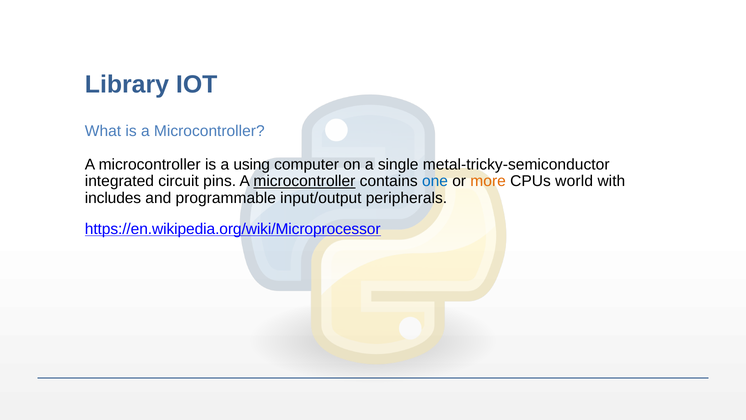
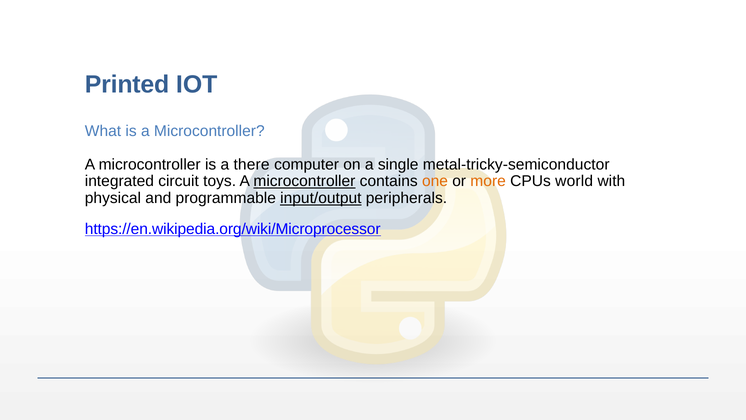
Library: Library -> Printed (127, 84)
using: using -> there (252, 164)
pins: pins -> toys (220, 181)
one colour: blue -> orange (435, 181)
includes: includes -> physical (113, 198)
input/output underline: none -> present (321, 198)
